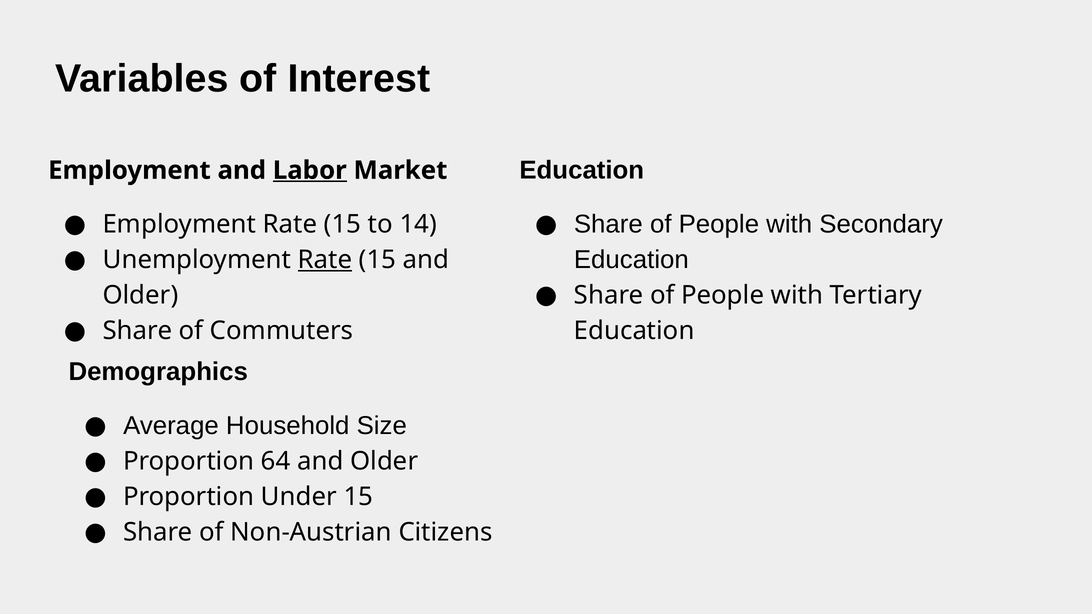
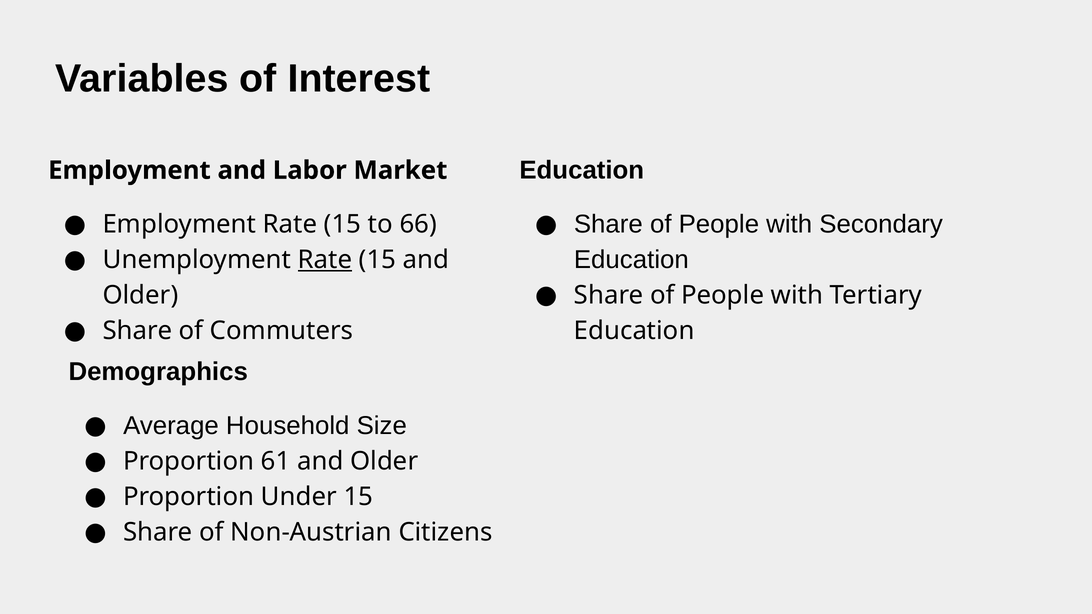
Labor underline: present -> none (310, 170)
14: 14 -> 66 (418, 224)
64: 64 -> 61 (276, 461)
